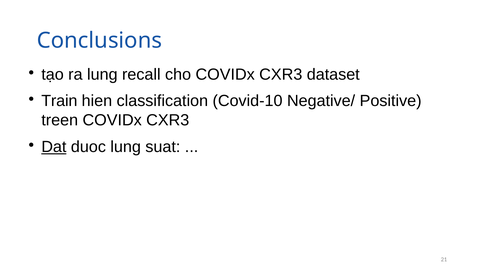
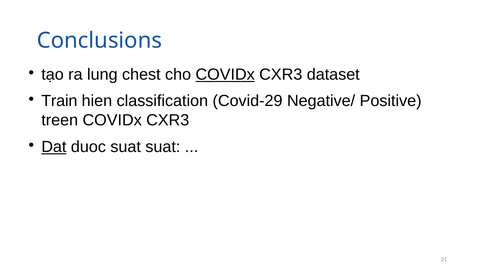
recall: recall -> chest (141, 75)
COVIDx underline: none -> present (225, 75)
Covid-10: Covid-10 -> Covid-29 (248, 101)
duoc lung: lung -> suat (126, 147)
